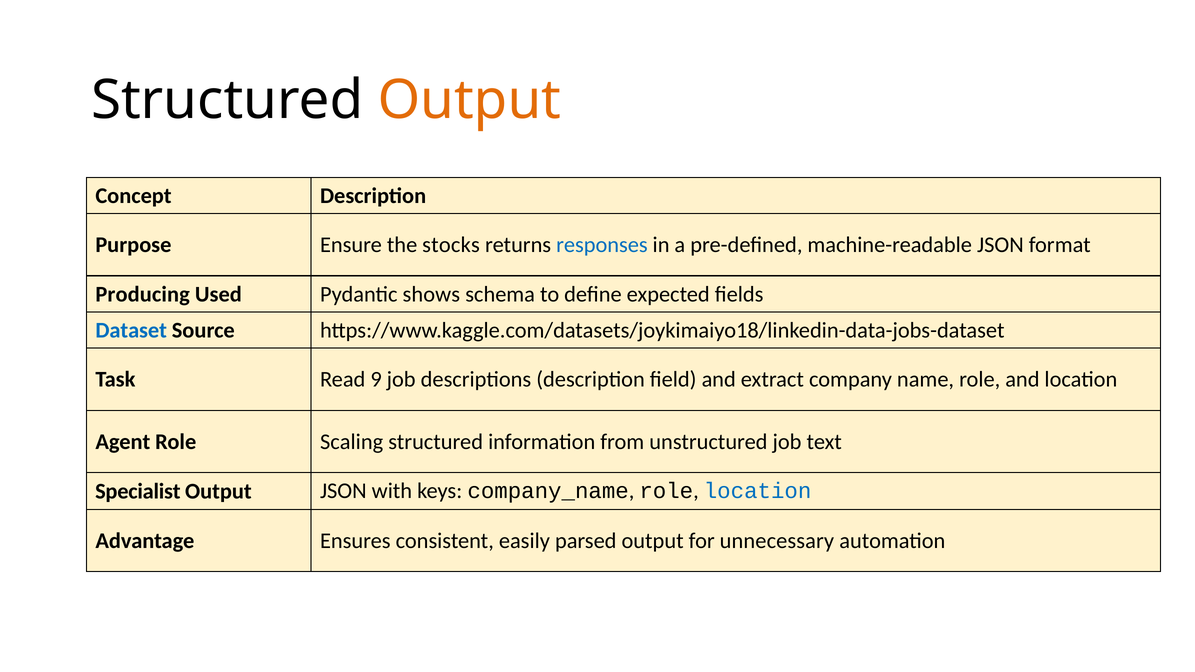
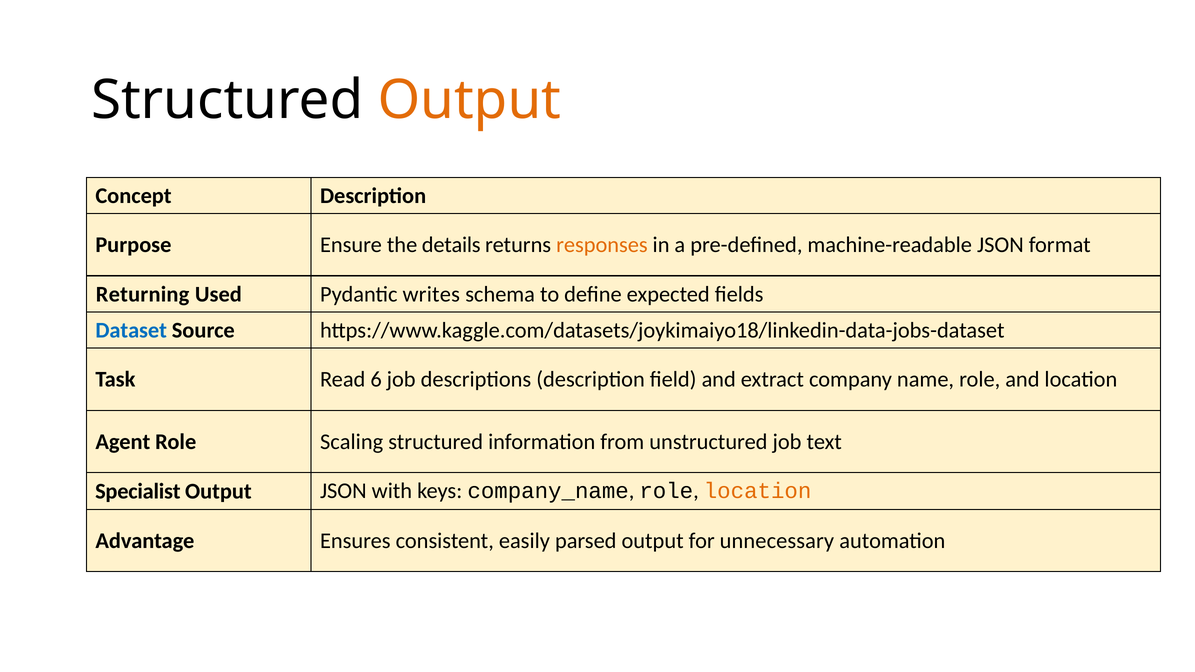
stocks: stocks -> details (451, 245)
responses colour: blue -> orange (602, 245)
Producing: Producing -> Returning (143, 294)
shows: shows -> writes (431, 294)
9: 9 -> 6 (376, 380)
location colour: blue -> orange (758, 491)
